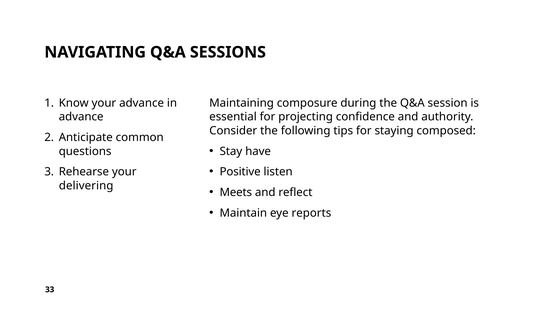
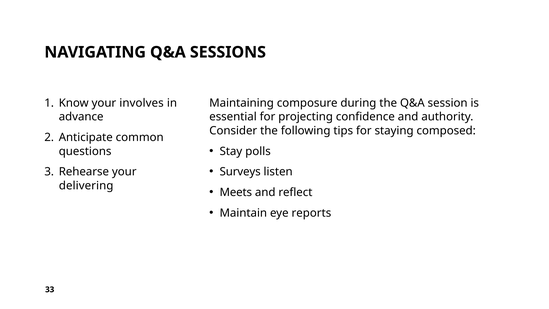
your advance: advance -> involves (142, 103)
have: have -> polls (258, 151)
Positive: Positive -> Surveys (240, 172)
